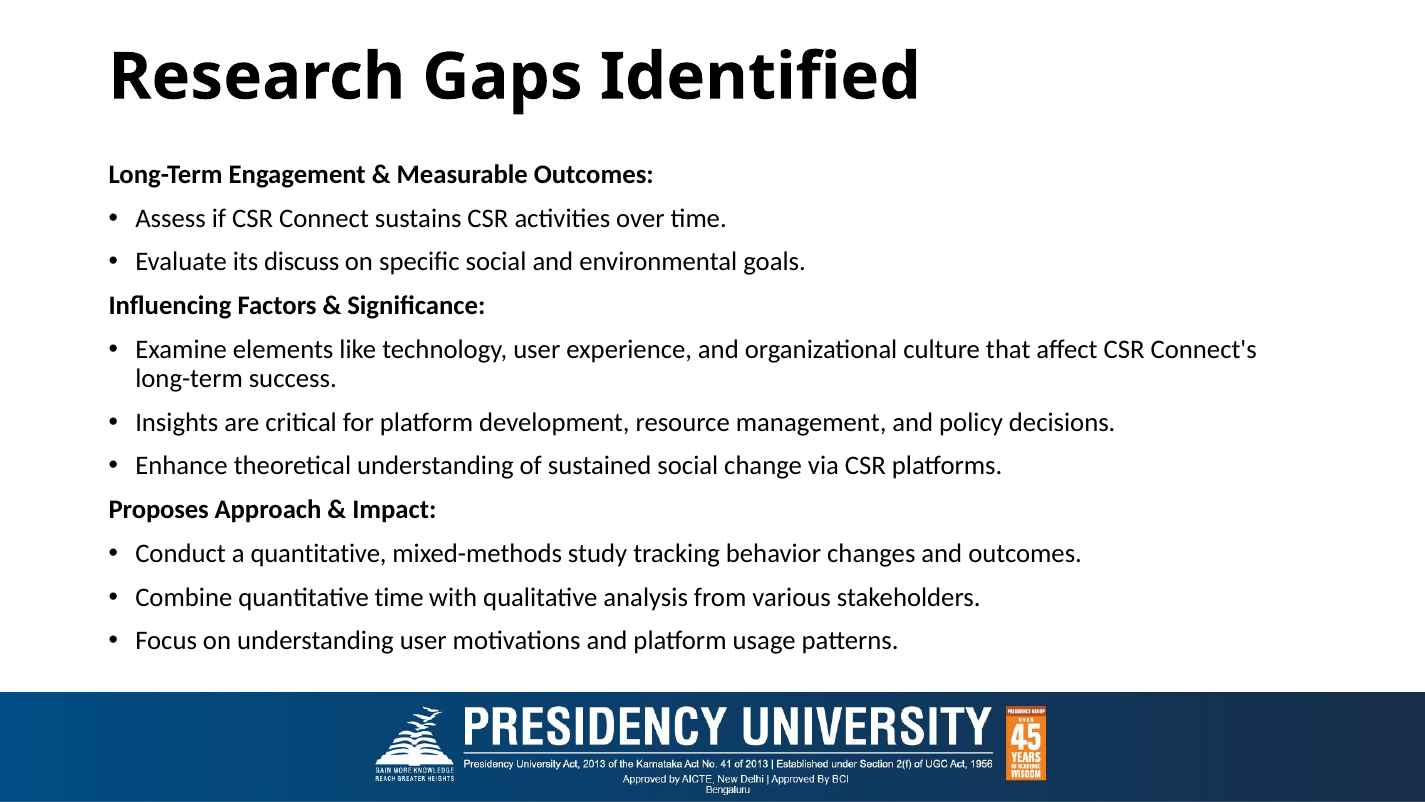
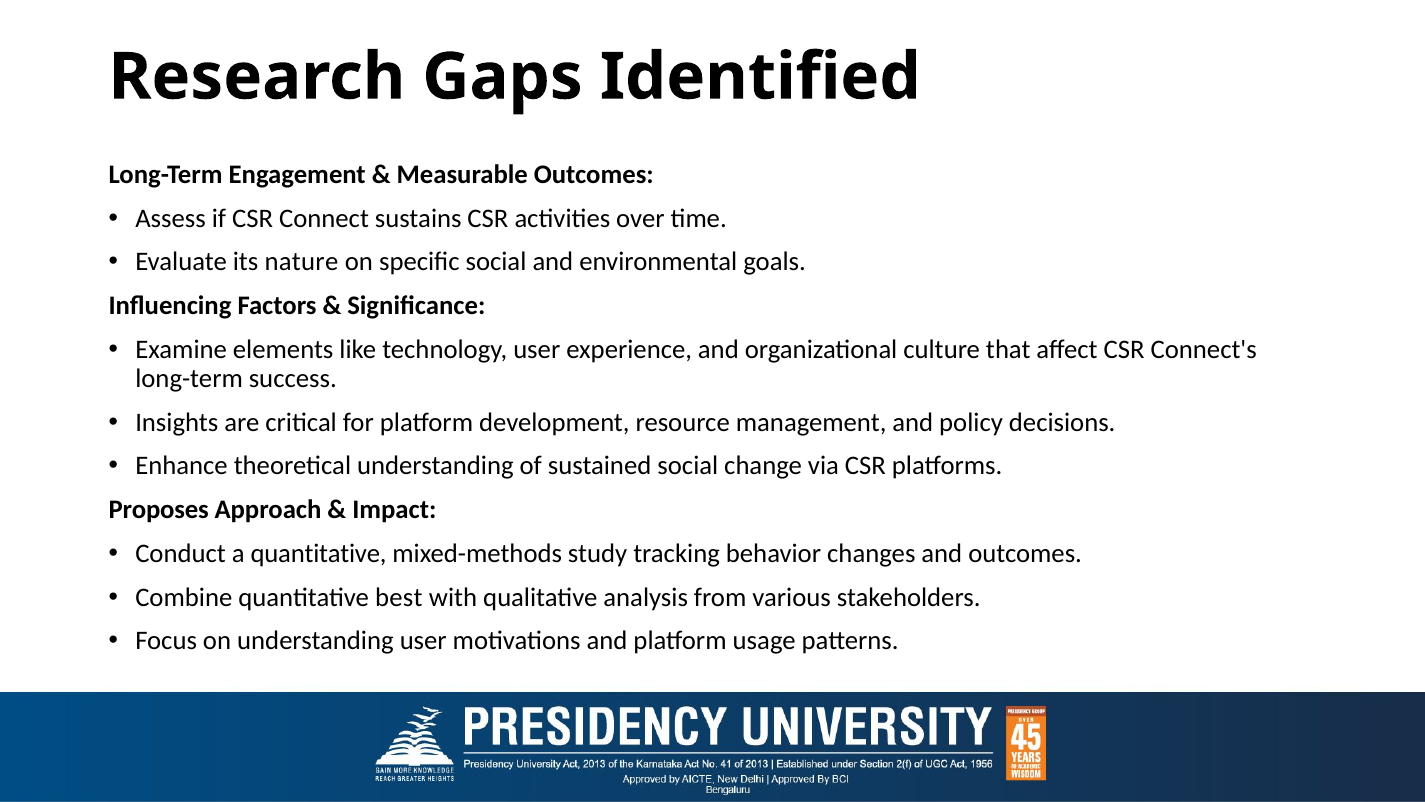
discuss: discuss -> nature (301, 262)
quantitative time: time -> best (399, 597)
